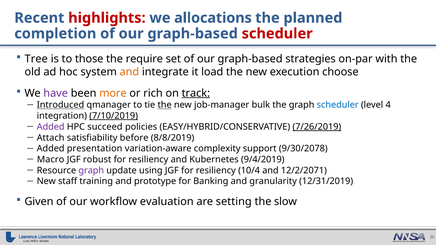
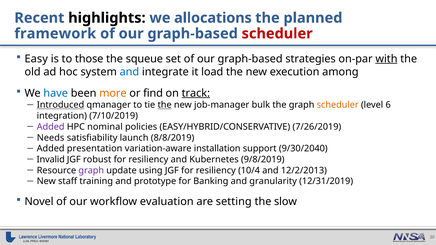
highlights colour: red -> black (107, 18)
completion: completion -> framework (55, 34)
Tree: Tree -> Easy (36, 59)
require: require -> squeue (144, 59)
with underline: none -> present (386, 59)
and colour: orange -> blue (129, 72)
choose: choose -> among (340, 72)
have colour: purple -> blue (56, 93)
rich: rich -> find (153, 93)
scheduler colour: blue -> orange (338, 105)
4: 4 -> 6 (388, 105)
7/10/2019 underline: present -> none (114, 116)
succeed: succeed -> nominal (105, 127)
7/26/2019 underline: present -> none (317, 127)
Attach: Attach -> Needs (51, 138)
before: before -> launch (134, 138)
complexity: complexity -> installation (217, 149)
9/30/2078: 9/30/2078 -> 9/30/2040 (303, 149)
Macro: Macro -> Invalid (51, 160)
9/4/2019: 9/4/2019 -> 9/8/2019 (263, 160)
12/2/2071: 12/2/2071 -> 12/2/2013 (304, 171)
Given: Given -> Novel (39, 202)
